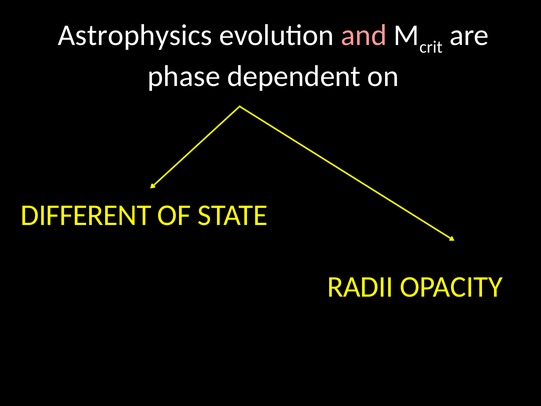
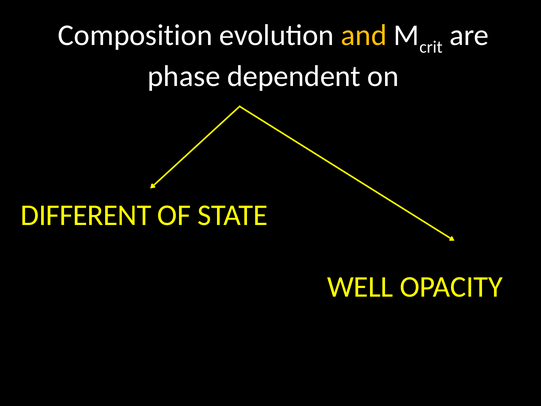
Astrophysics: Astrophysics -> Composition (135, 35)
and colour: pink -> yellow (364, 35)
RADII: RADII -> WELL (360, 287)
